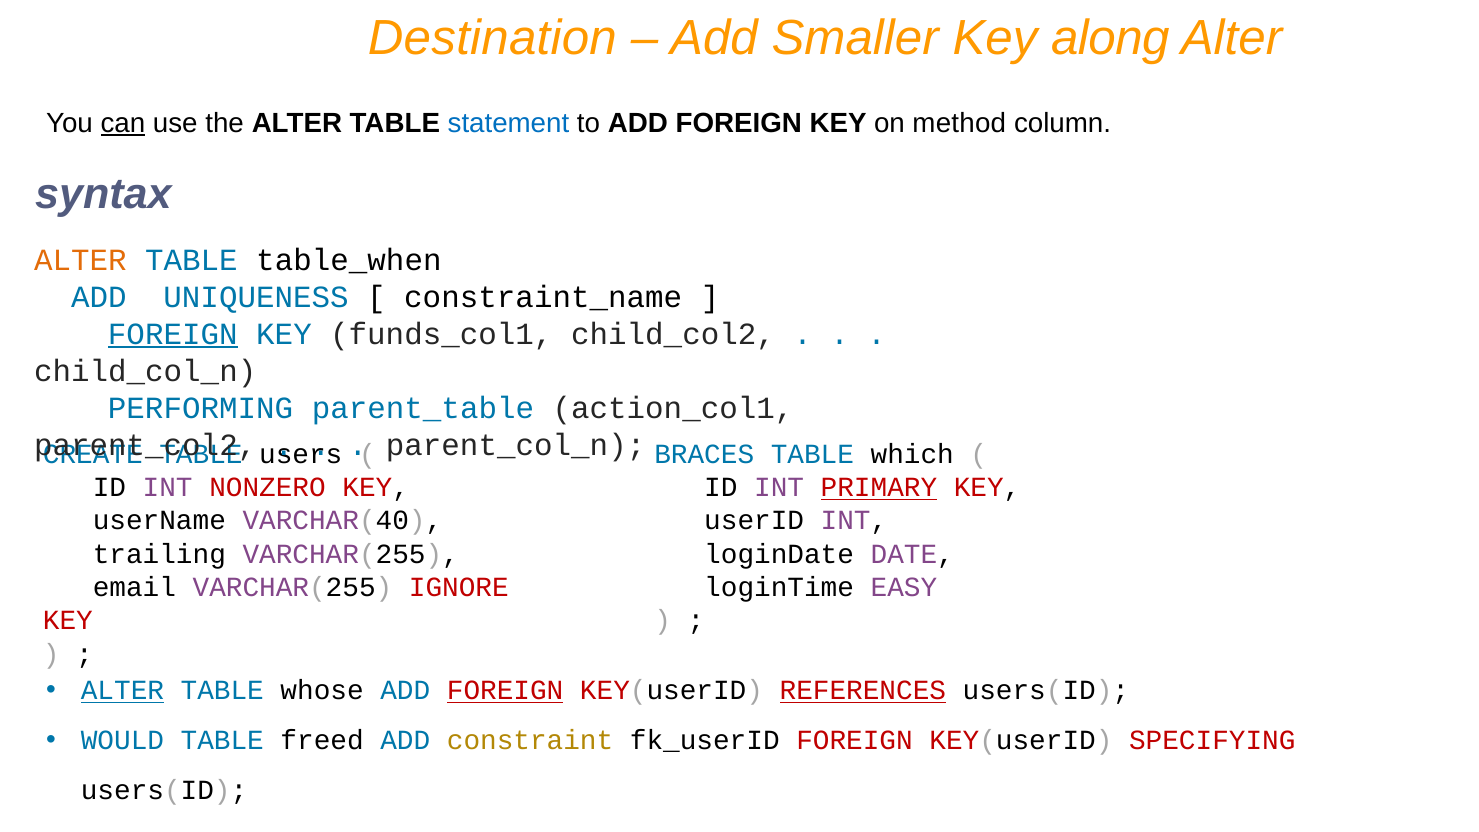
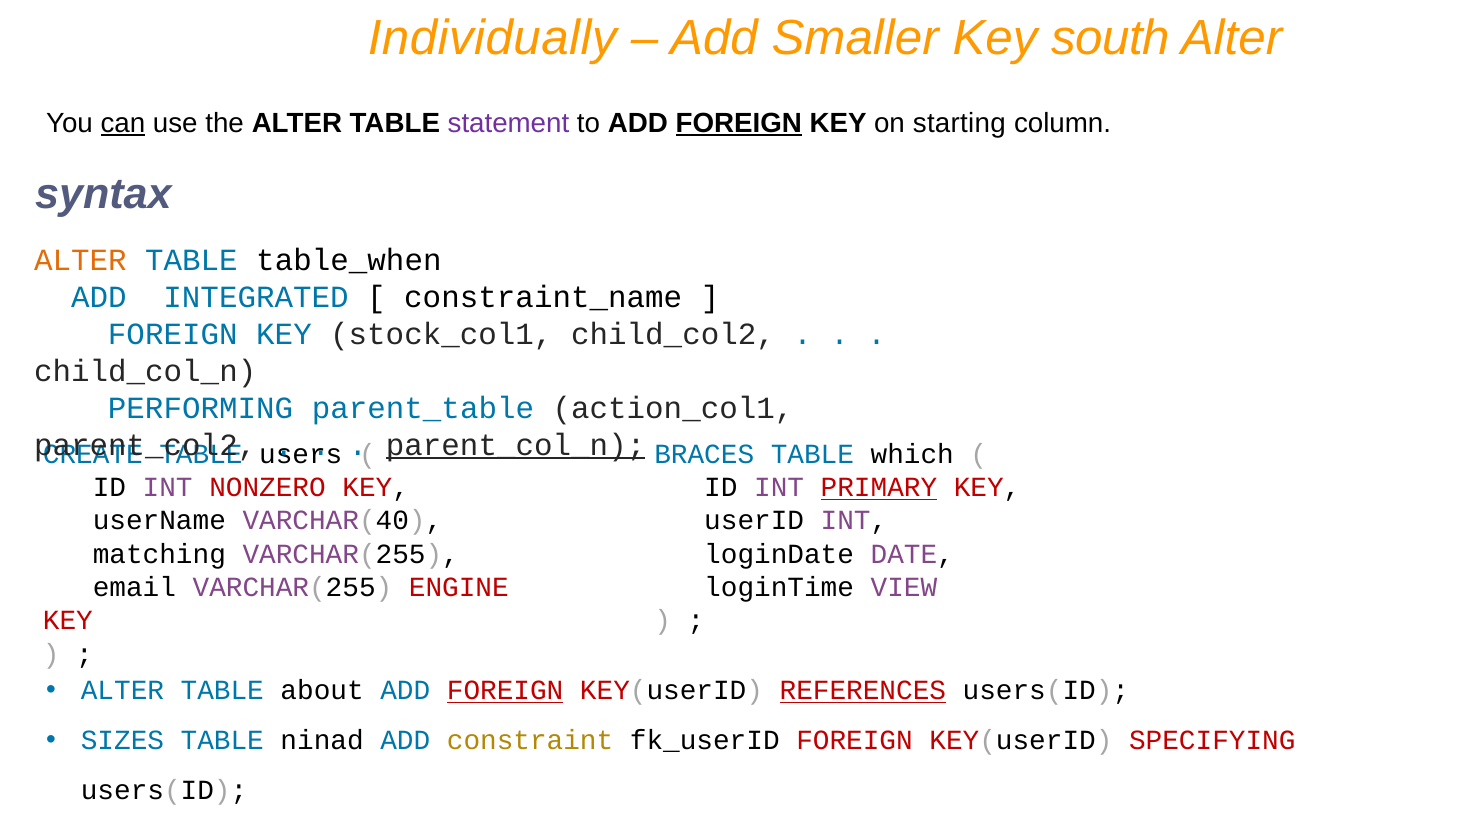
Destination: Destination -> Individually (492, 38)
along: along -> south (1110, 38)
statement colour: blue -> purple (508, 123)
FOREIGN underline: none -> present (739, 123)
method: method -> starting (959, 123)
UNIQUENESS: UNIQUENESS -> INTEGRATED (256, 297)
FOREIGN underline: present -> none (173, 334)
funds_col1: funds_col1 -> stock_col1 (441, 334)
parent_col_n underline: none -> present (516, 445)
trailing: trailing -> matching (159, 554)
IGNORE: IGNORE -> ENGINE (459, 587)
EASY: EASY -> VIEW (904, 587)
ALTER underline: present -> none (122, 691)
whose: whose -> about (322, 691)
WOULD: WOULD -> SIZES (122, 741)
freed: freed -> ninad (322, 741)
